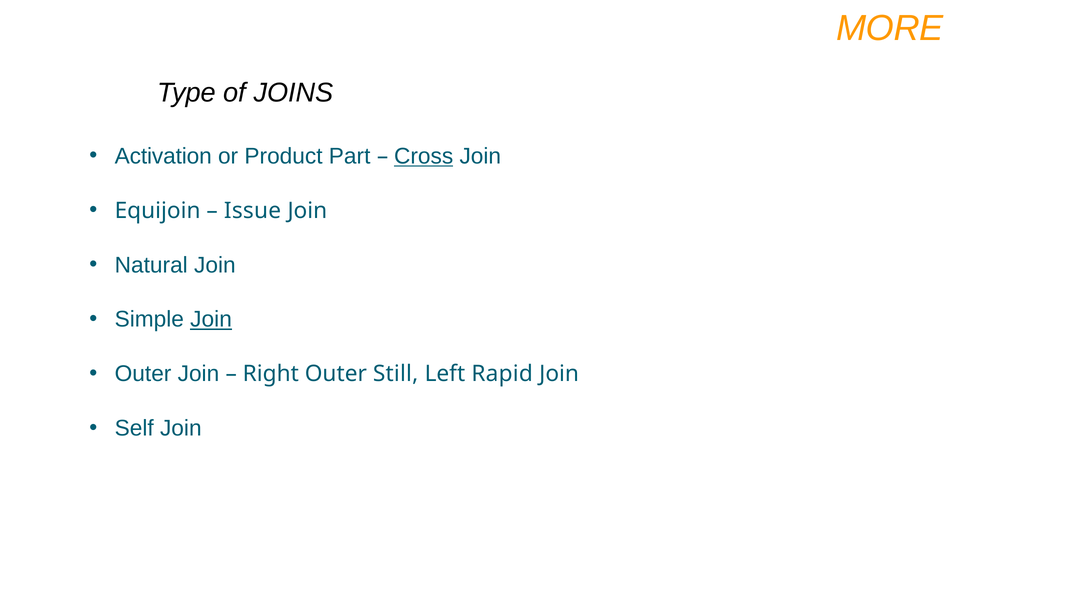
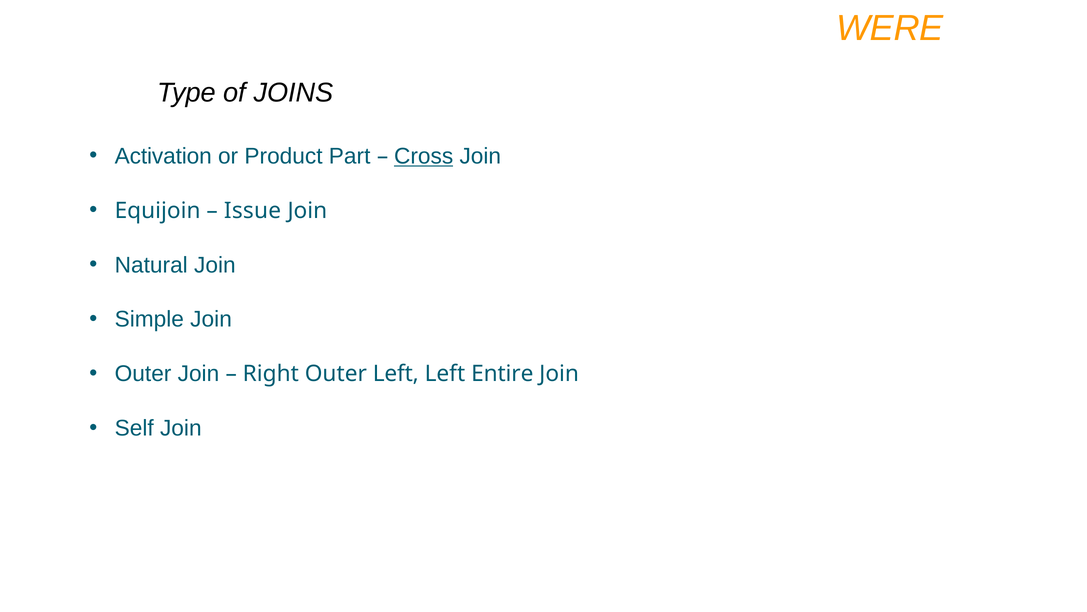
MORE: MORE -> WERE (890, 28)
Join underline: present -> none (211, 319)
Outer Still: Still -> Left (396, 374)
Rapid: Rapid -> Entire (502, 374)
